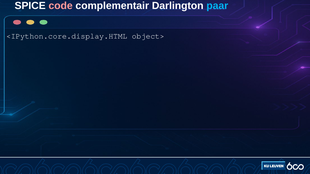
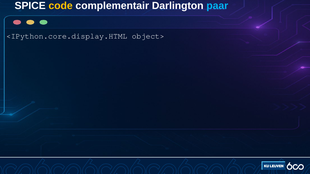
code colour: pink -> yellow (61, 6)
